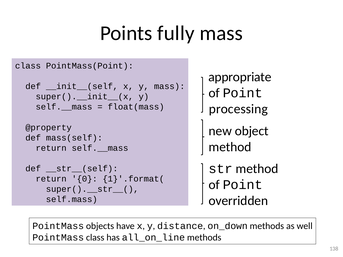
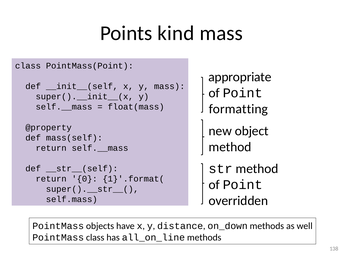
fully: fully -> kind (176, 33)
processing: processing -> formatting (238, 109)
